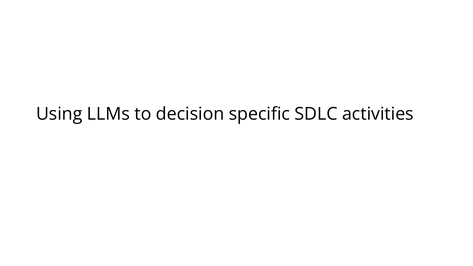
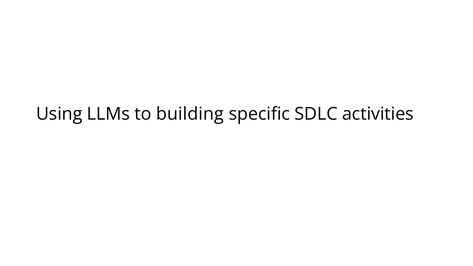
decision: decision -> building (190, 114)
